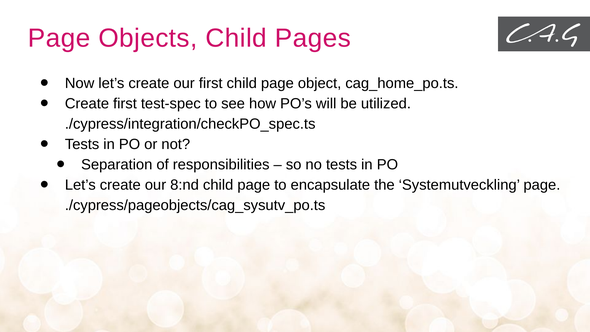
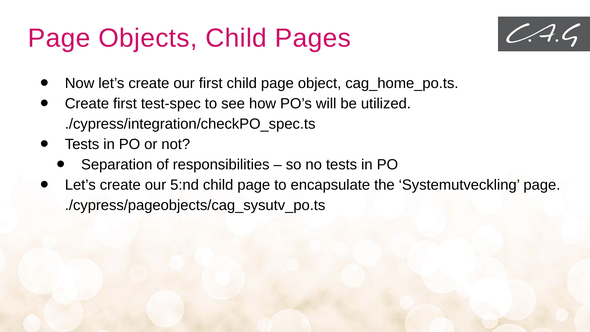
8:nd: 8:nd -> 5:nd (185, 185)
